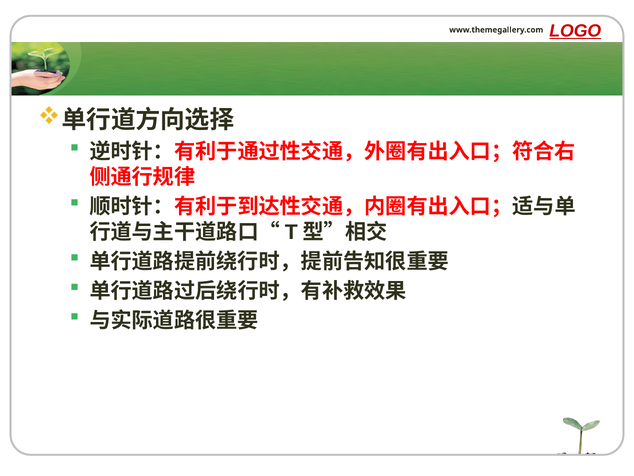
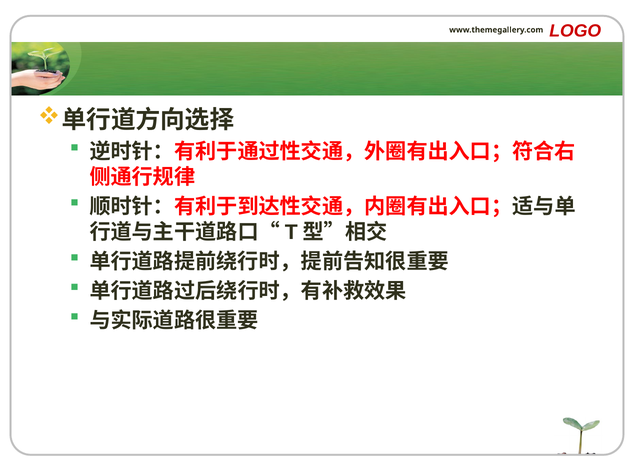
LOGO underline: present -> none (575, 31)
